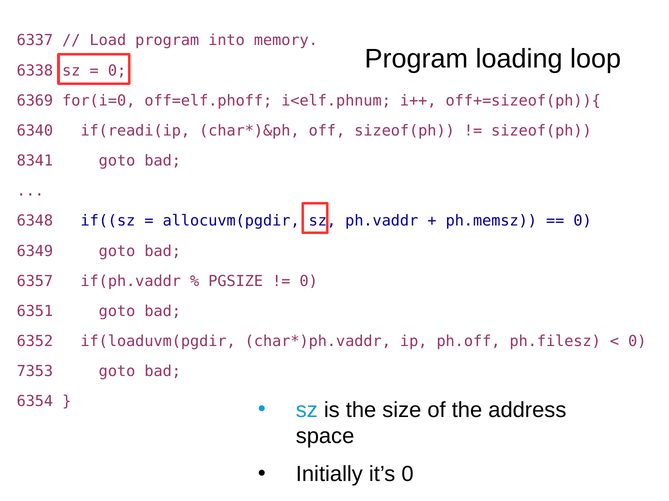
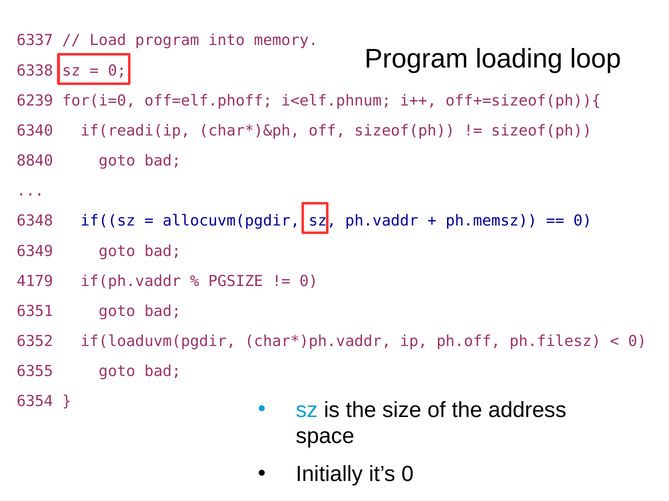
6369: 6369 -> 6239 (35, 101)
8341: 8341 -> 8840 (35, 161)
6357: 6357 -> 4179 (35, 282)
7353: 7353 -> 6355 (35, 372)
